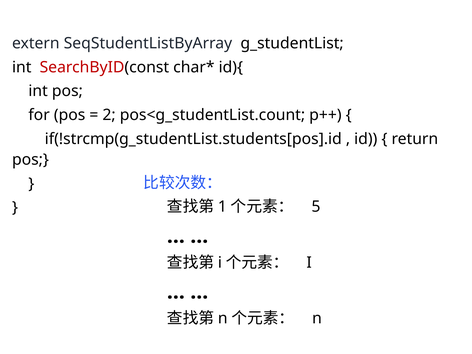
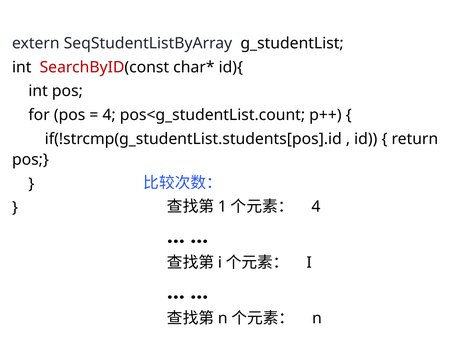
2: 2 -> 4 (109, 115)
5: 5 -> 4 (316, 207)
